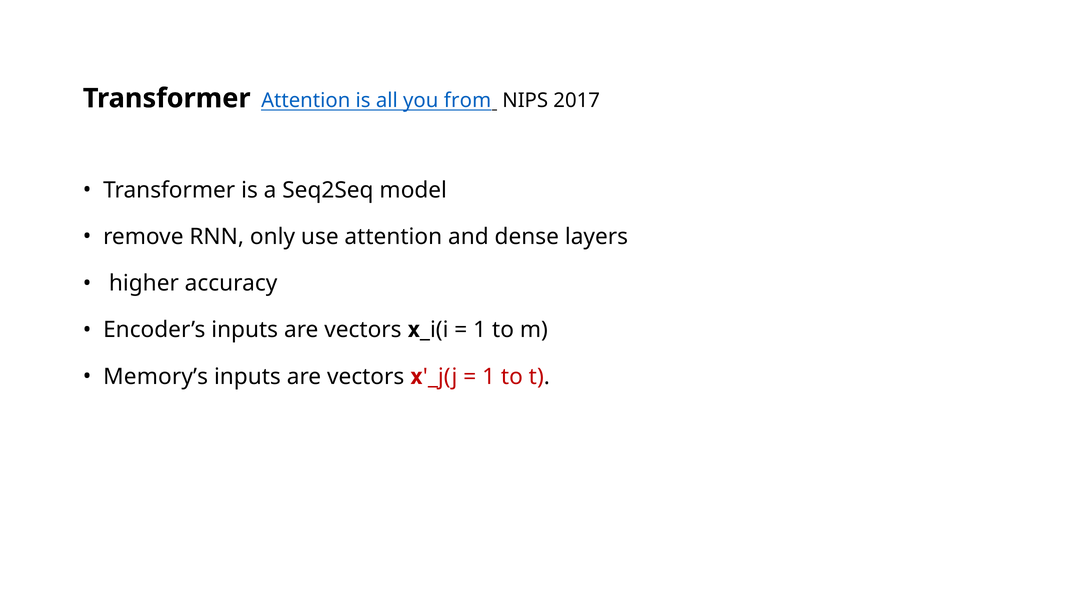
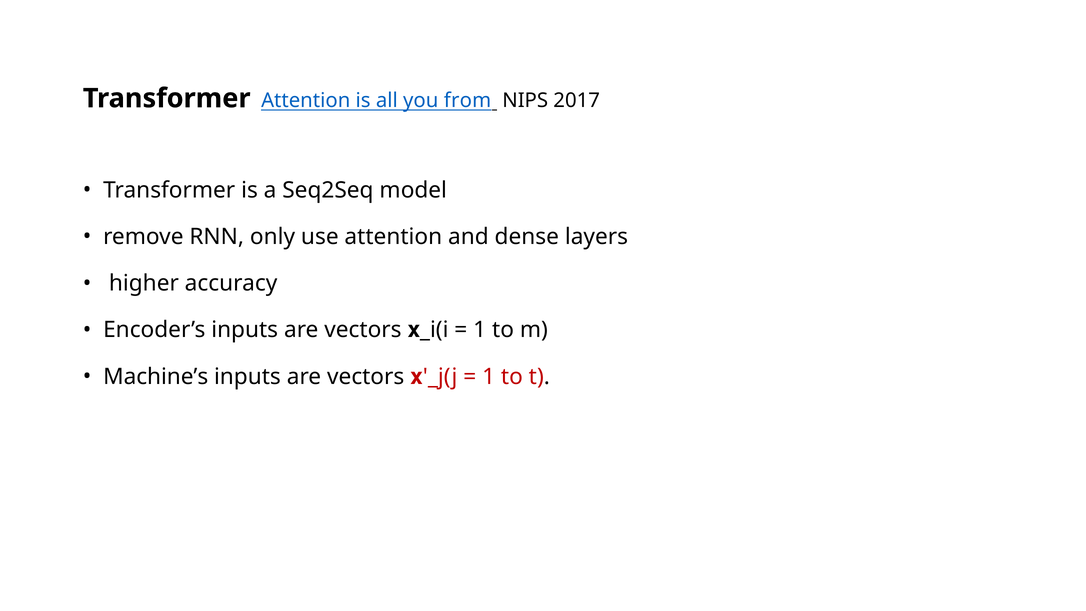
Memory’s: Memory’s -> Machine’s (156, 376)
